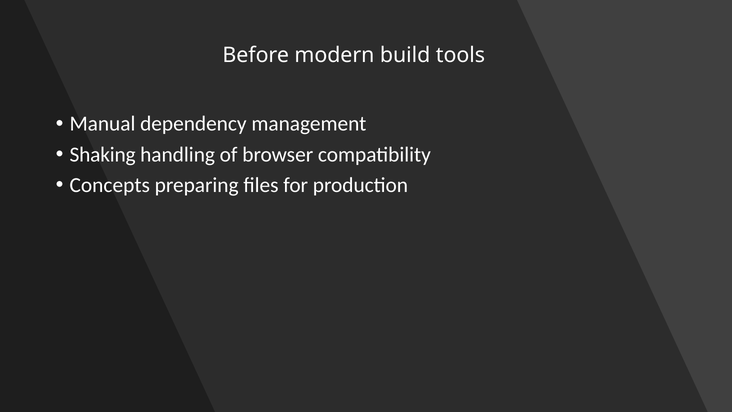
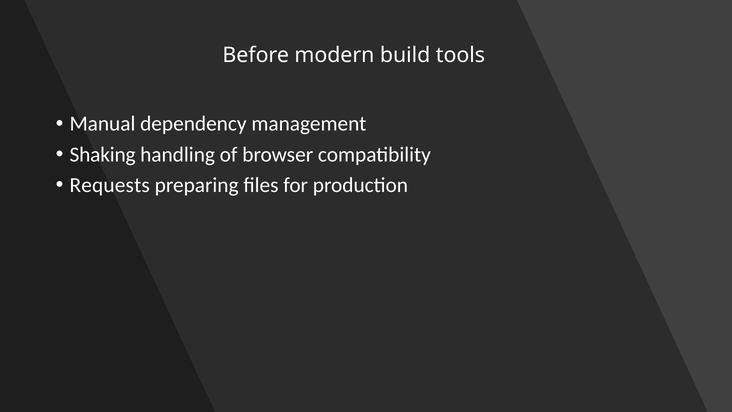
Concepts: Concepts -> Requests (110, 185)
